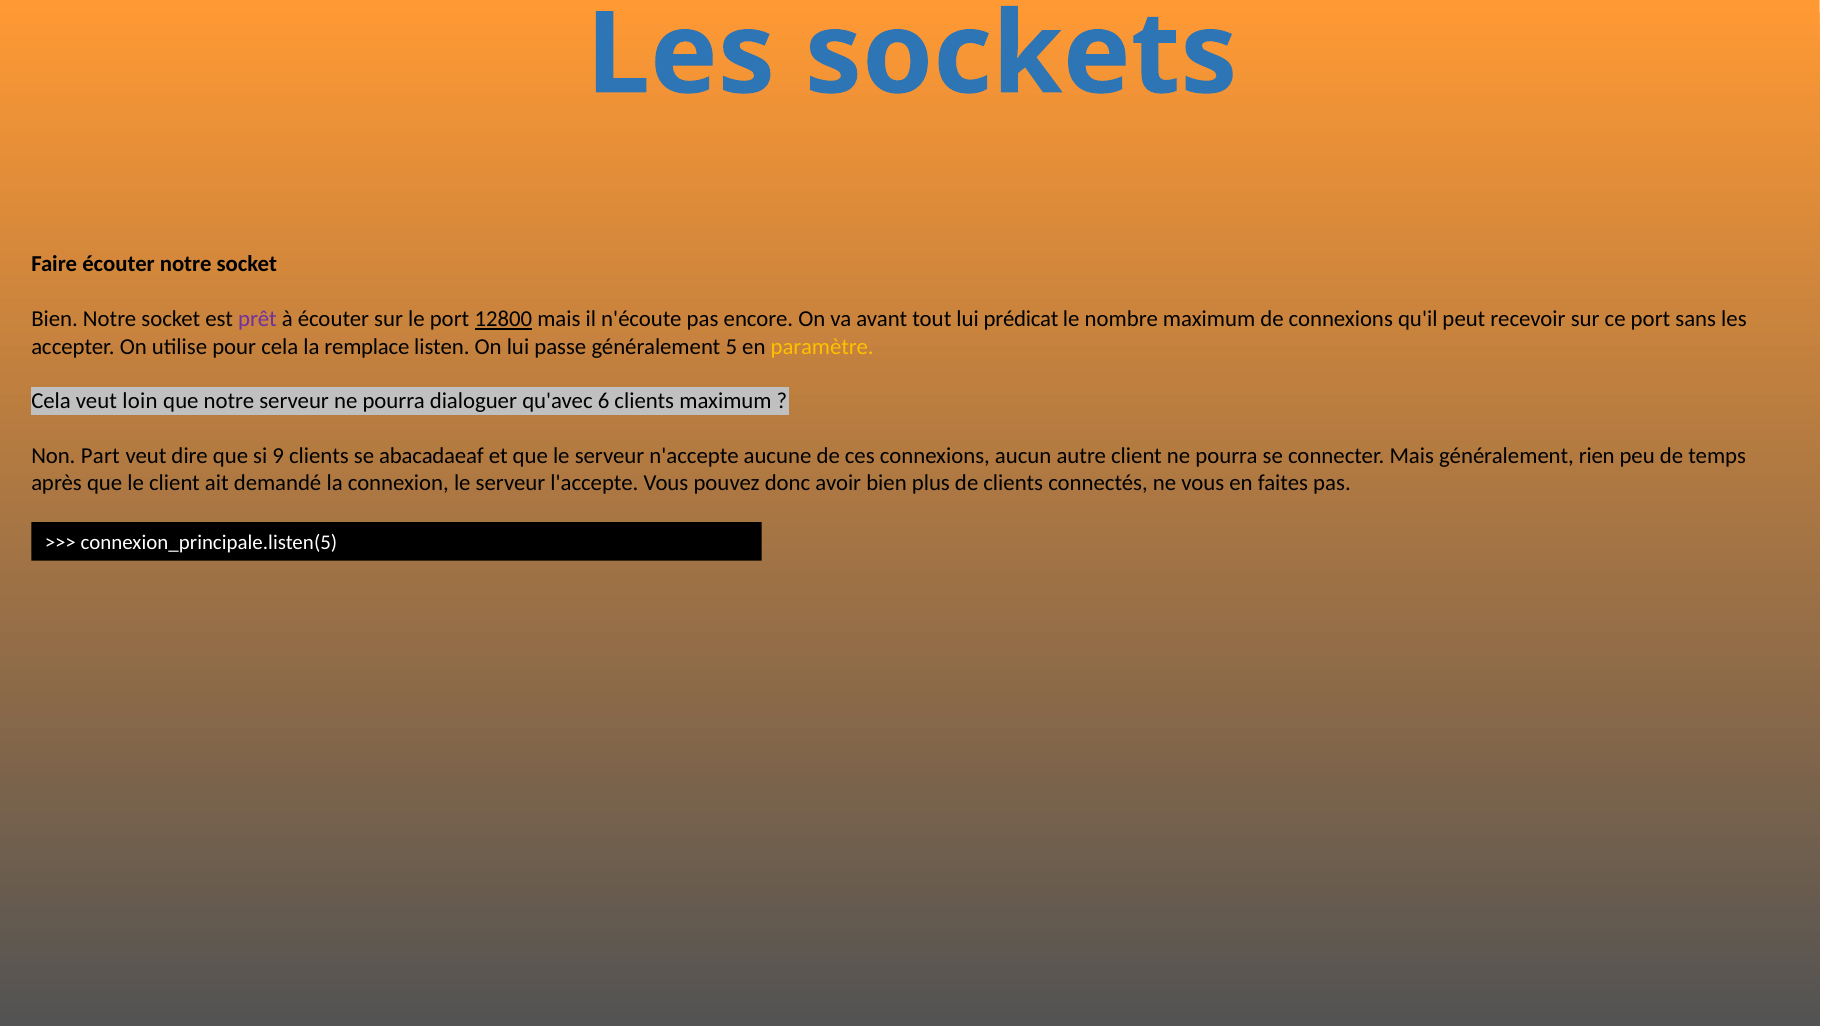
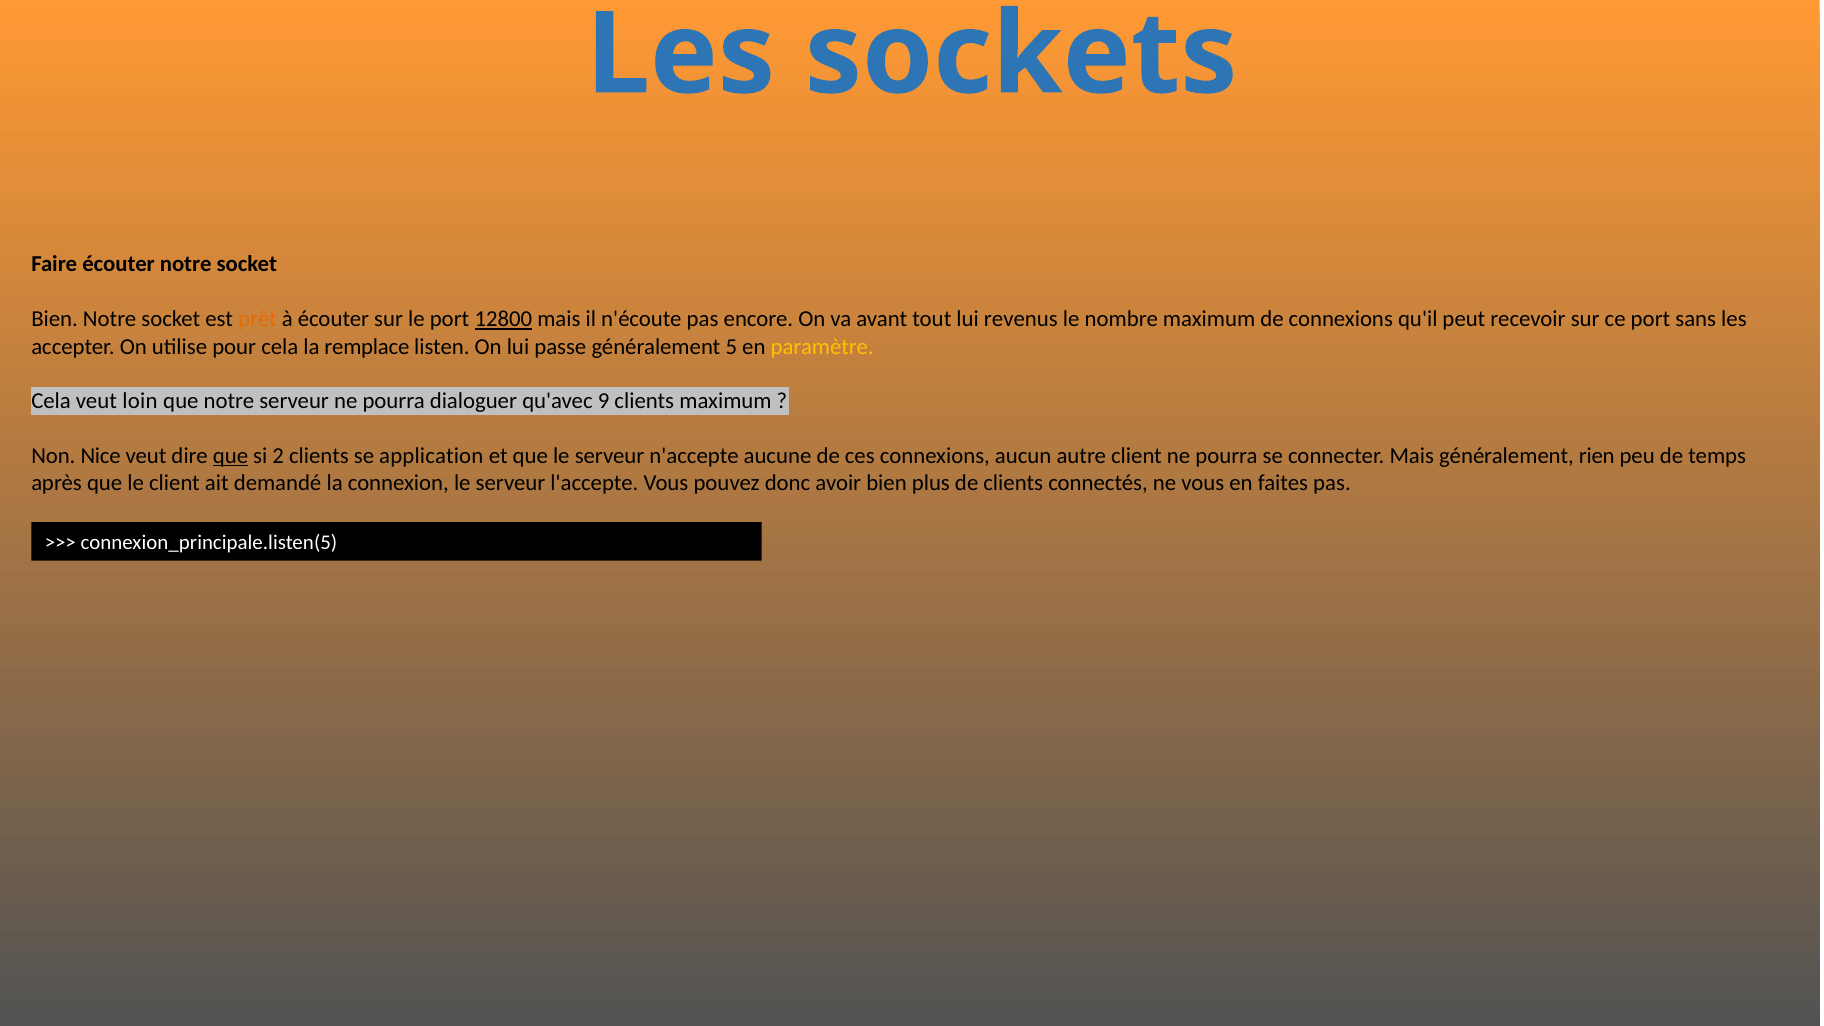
prêt colour: purple -> orange (257, 319)
prédicat: prédicat -> revenus (1021, 319)
6: 6 -> 9 (604, 401)
Part: Part -> Nice (101, 456)
que underline: none -> present (230, 456)
9: 9 -> 2 (278, 456)
abacadaeaf: abacadaeaf -> application (431, 456)
